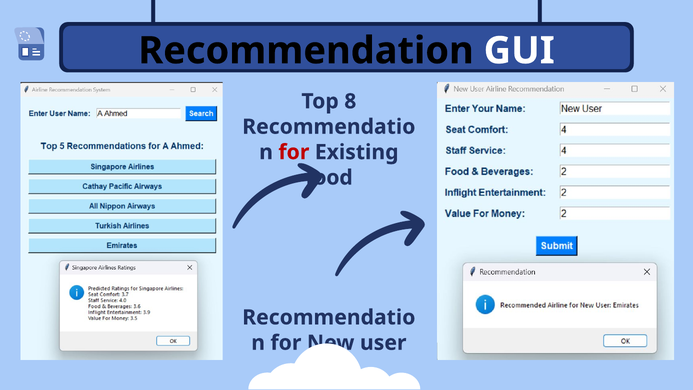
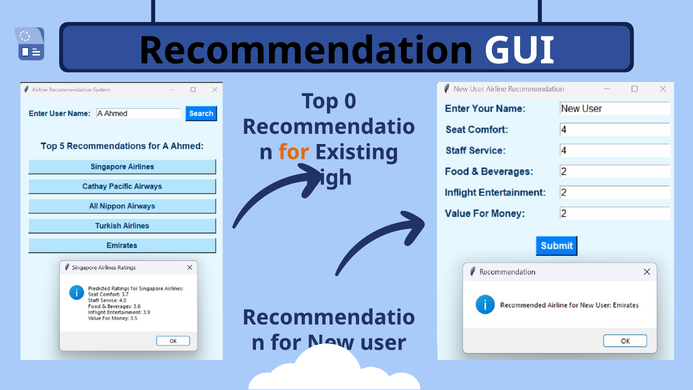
8: 8 -> 0 (350, 101)
for colour: red -> orange (294, 152)
food: food -> high (329, 178)
